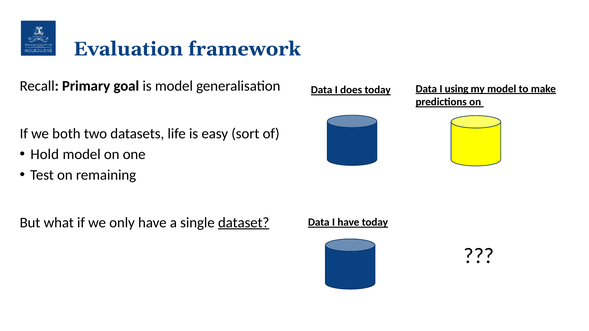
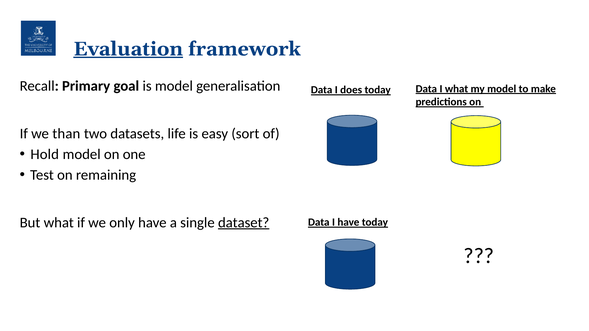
Evaluation underline: none -> present (128, 49)
I using: using -> what (457, 89)
both: both -> than (66, 134)
